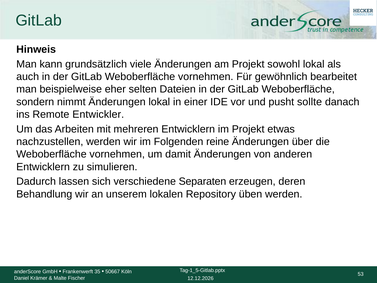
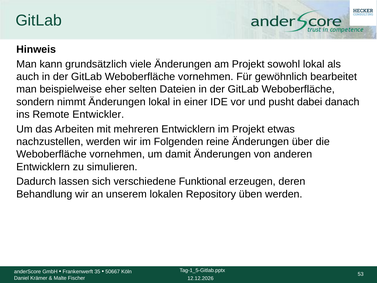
sollte: sollte -> dabei (310, 102)
Separaten: Separaten -> Funktional (202, 181)
